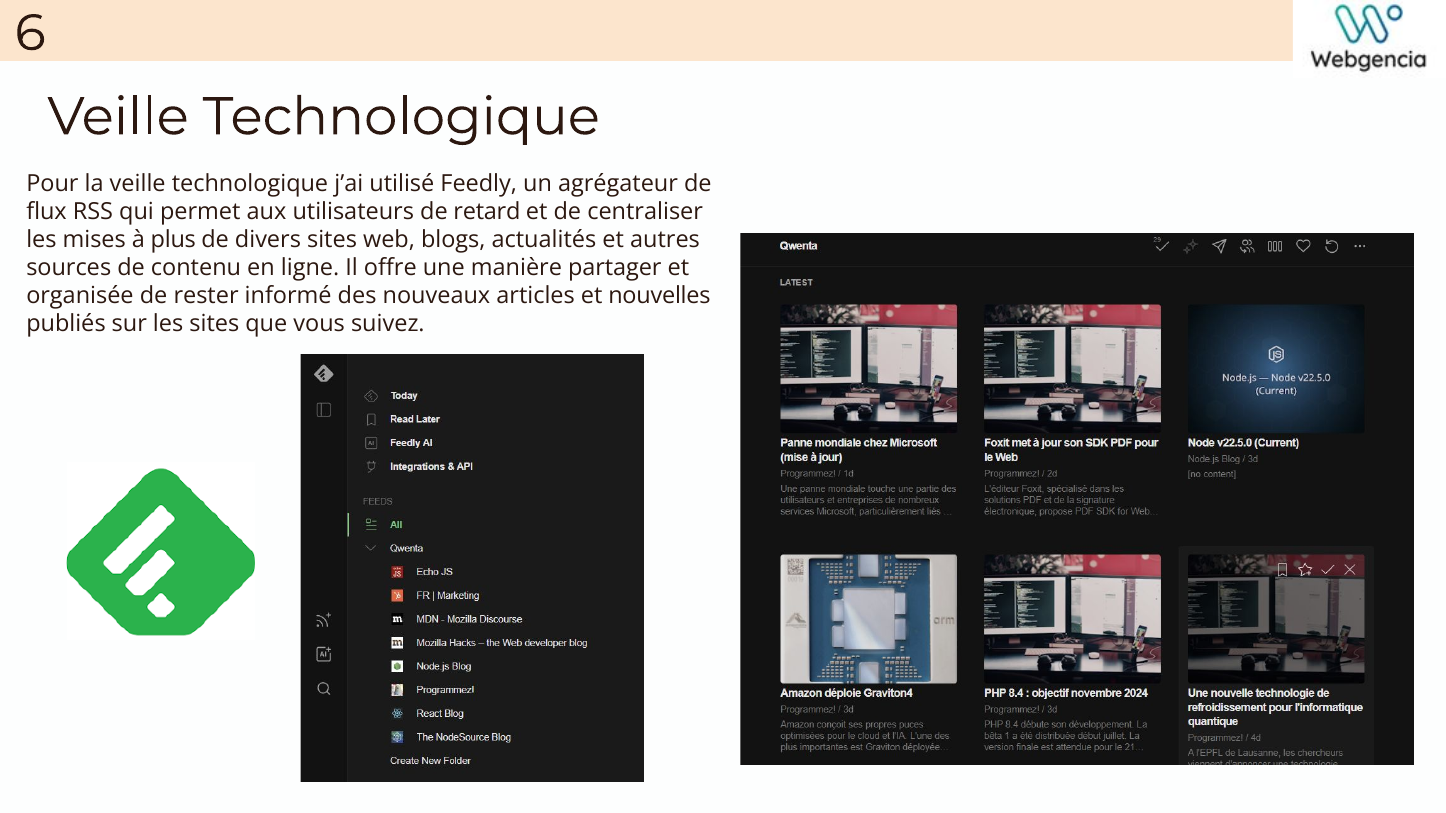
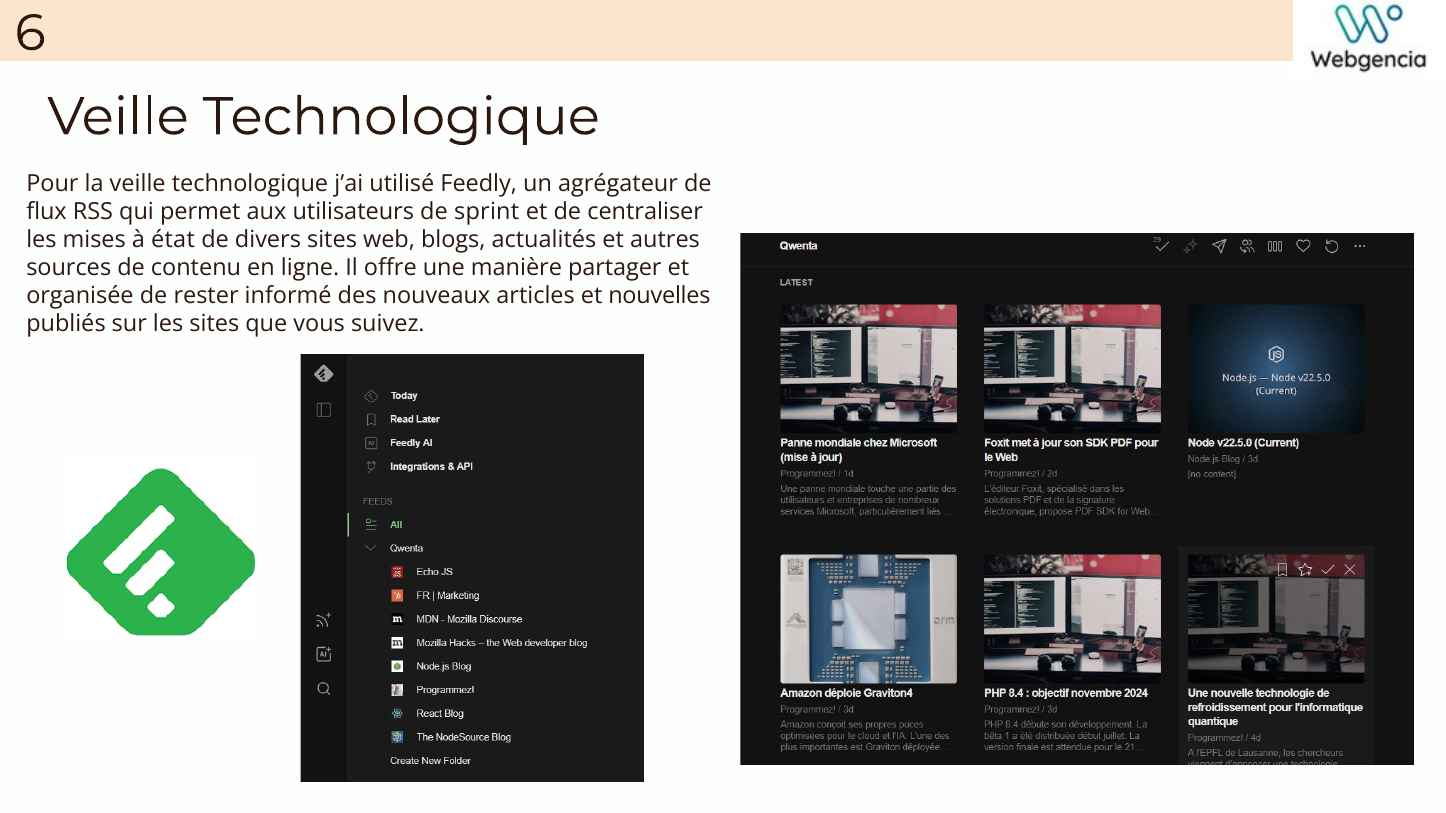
retard: retard -> sprint (487, 212)
plus: plus -> état (173, 240)
